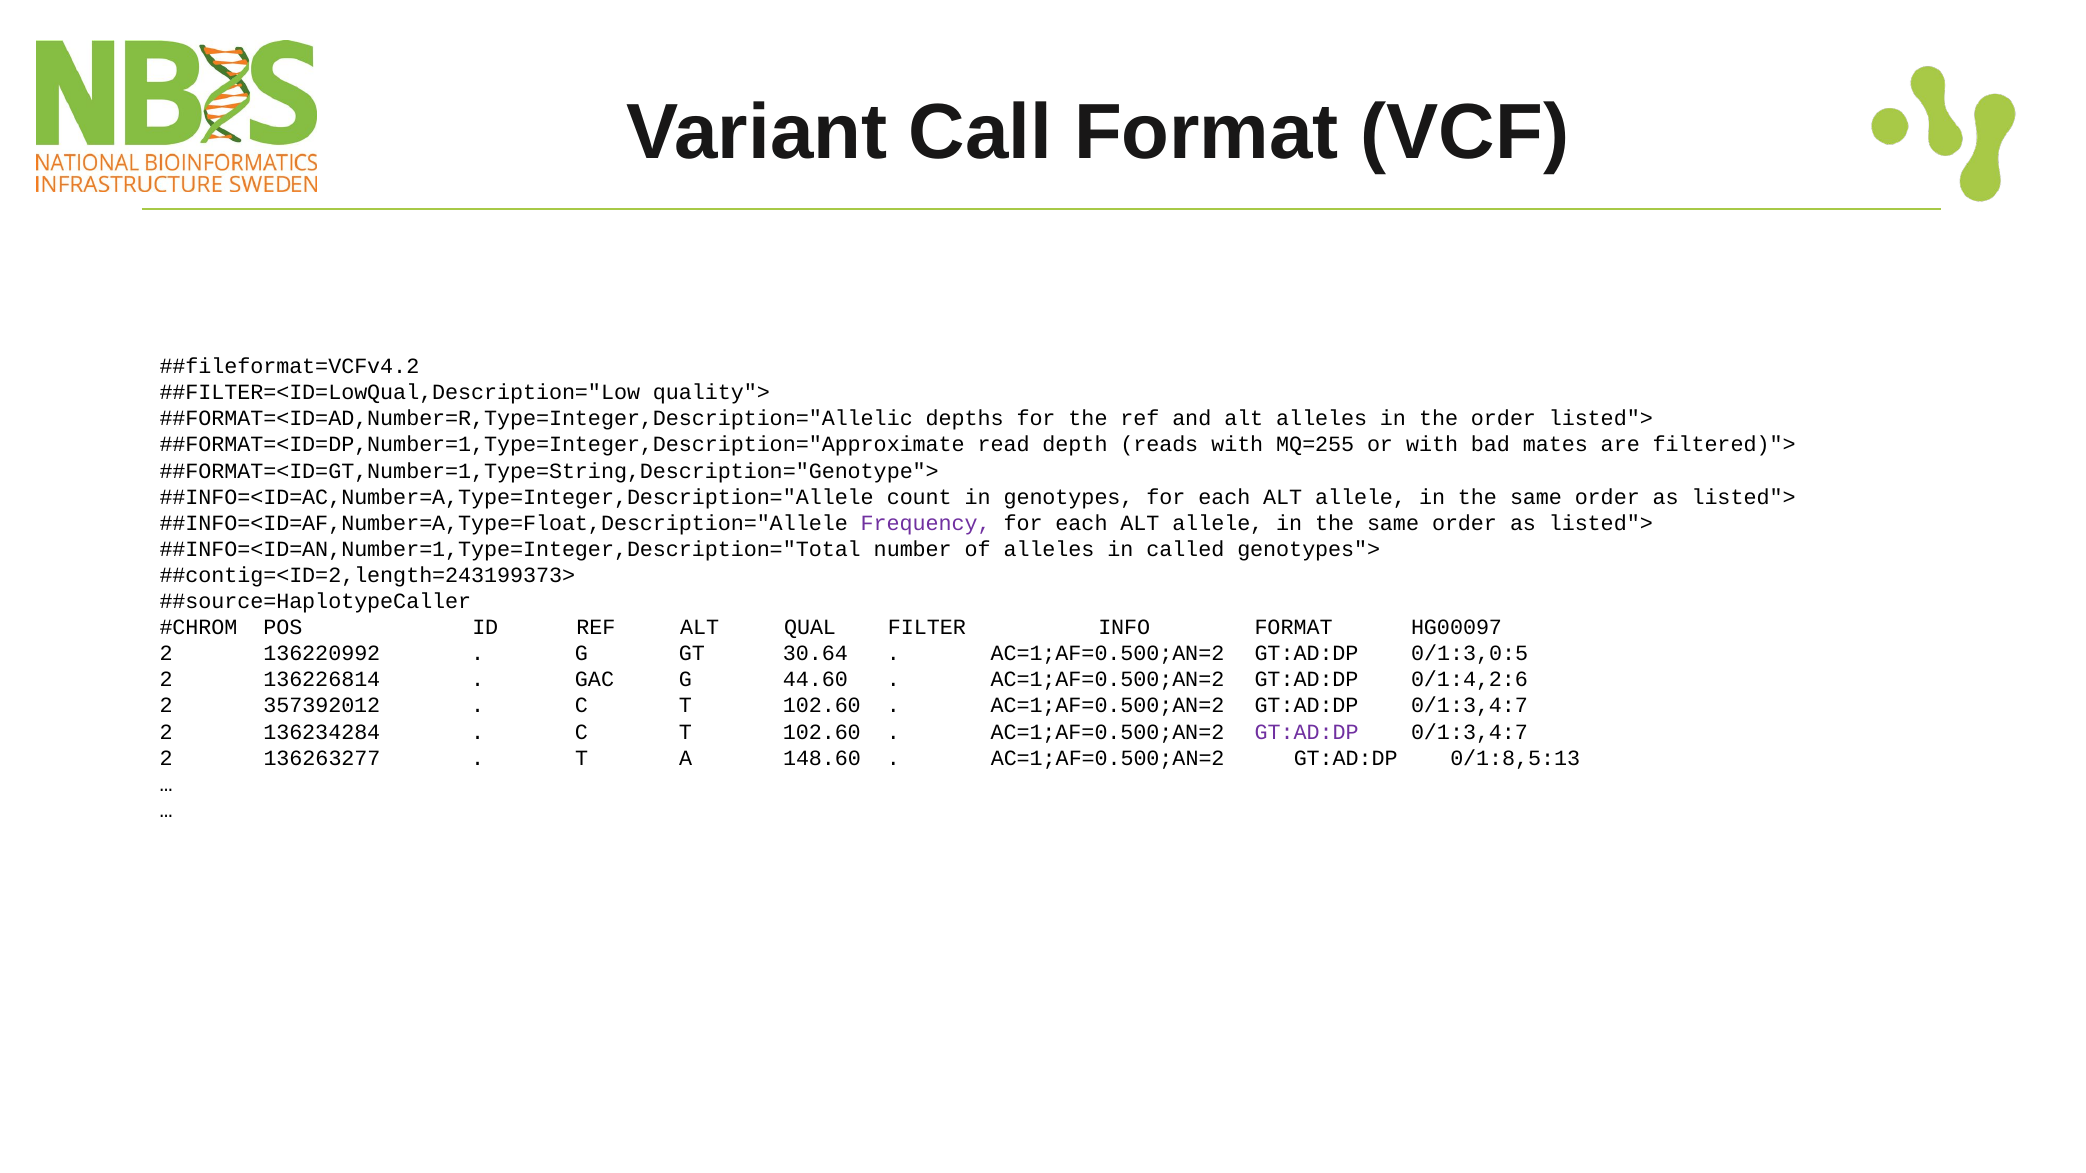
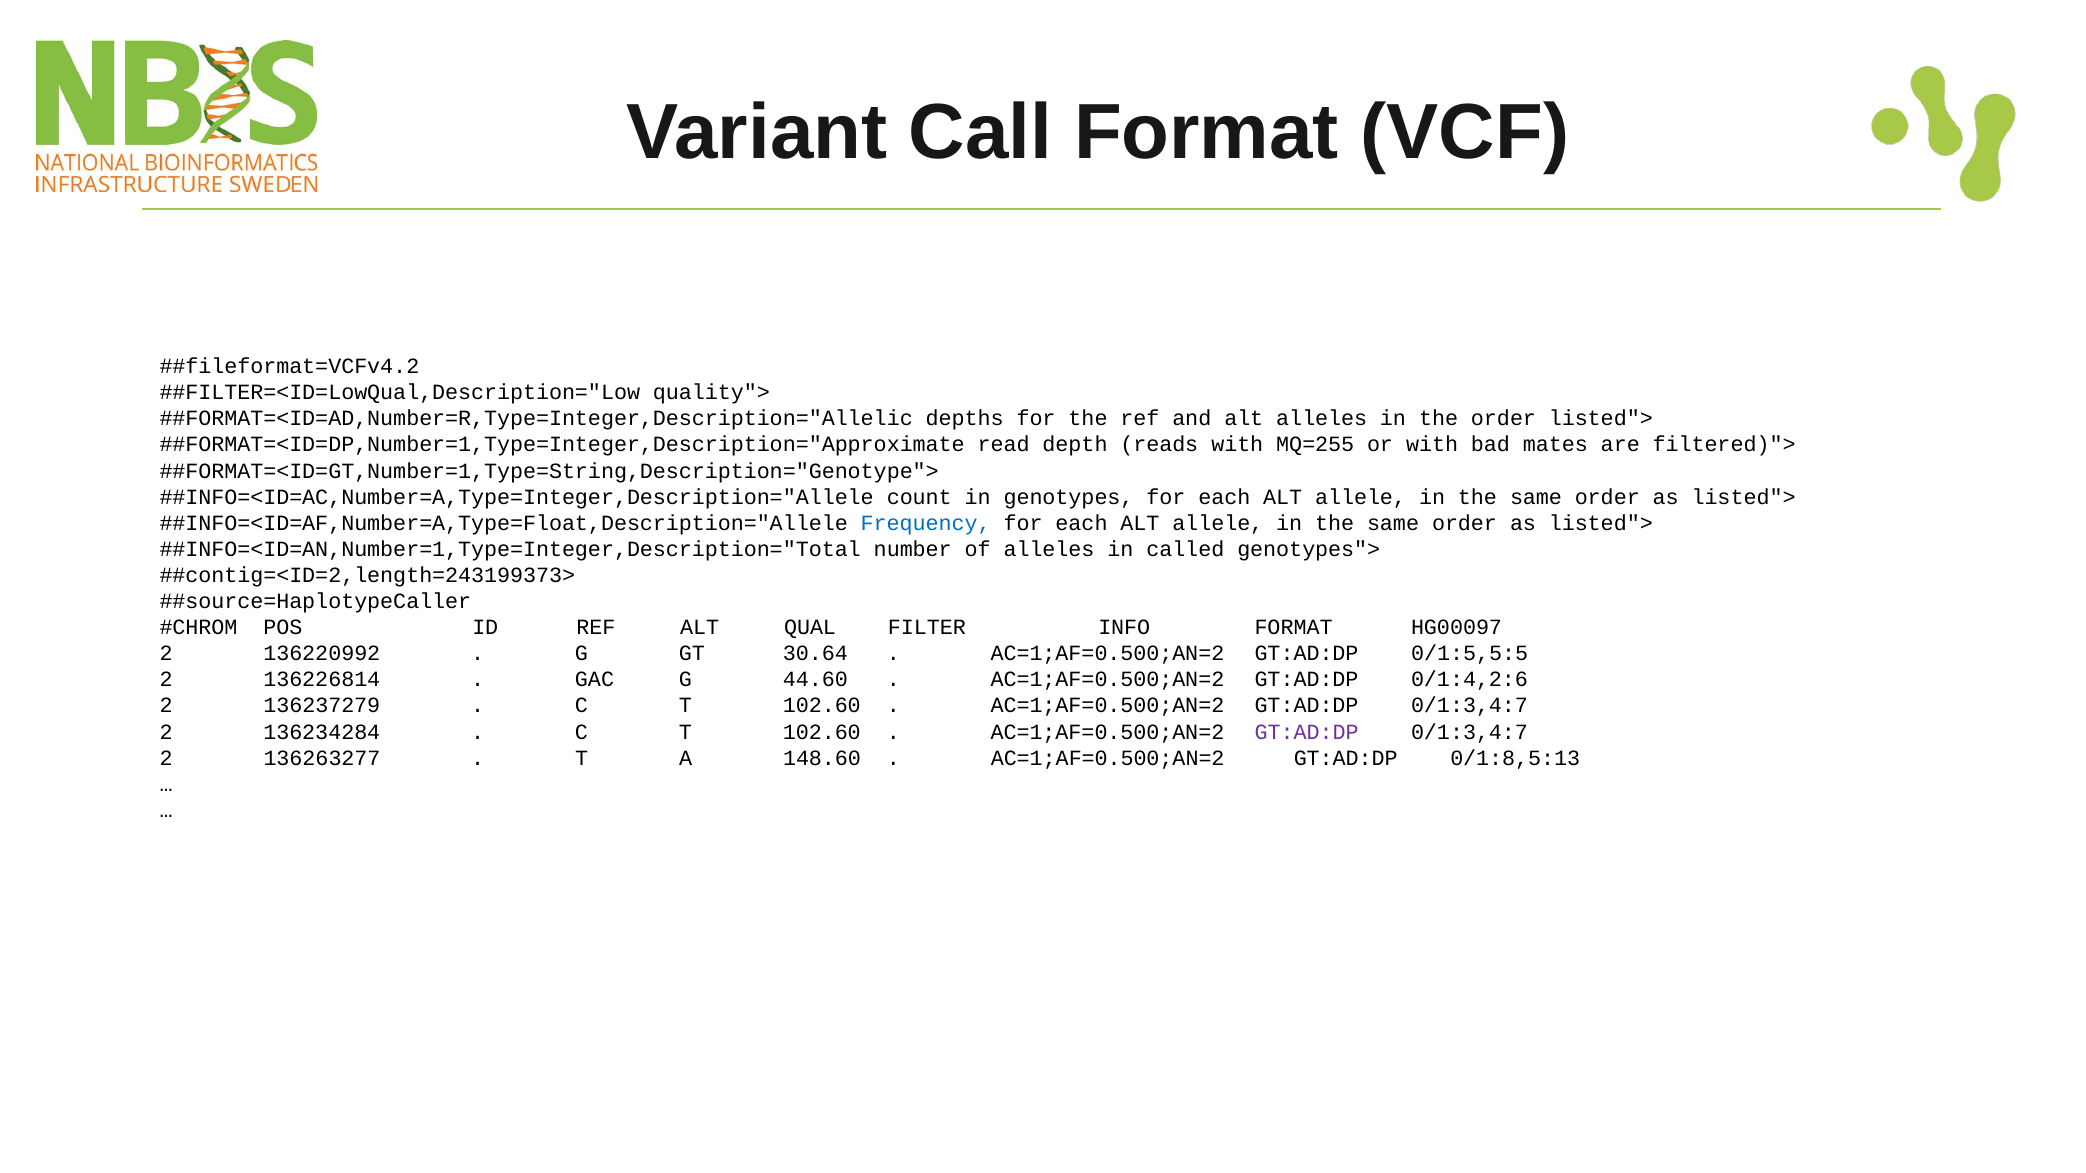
Frequency colour: purple -> blue (926, 523)
0/1:3,0:5: 0/1:3,0:5 -> 0/1:5,5:5 (1470, 654)
357392012: 357392012 -> 136237279 (322, 706)
